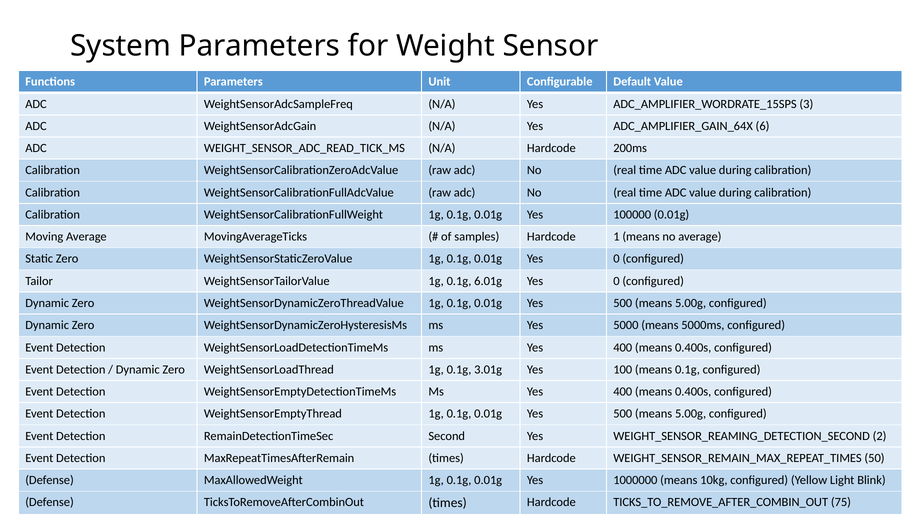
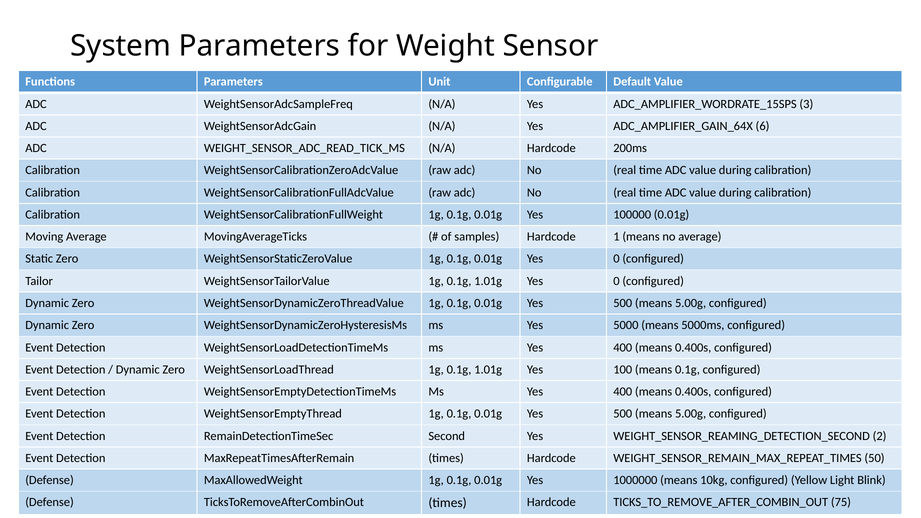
WeightSensorTailorValue 1g 0.1g 6.01g: 6.01g -> 1.01g (488, 281)
WeightSensorLoadThread 1g 0.1g 3.01g: 3.01g -> 1.01g (488, 370)
